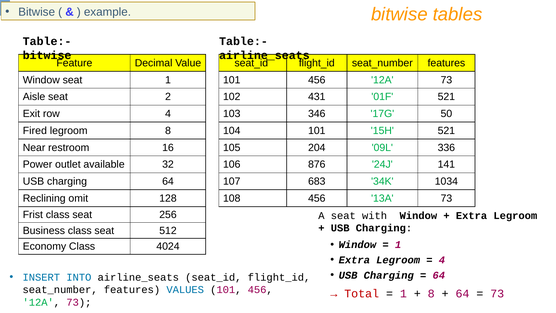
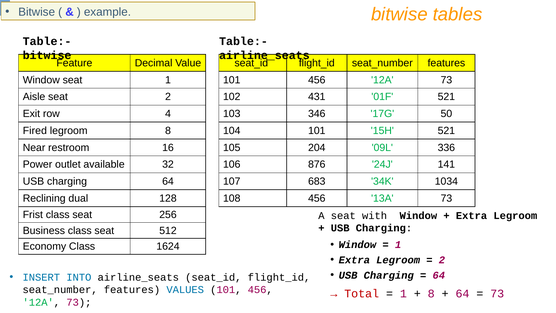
omit: omit -> dual (78, 198)
4024: 4024 -> 1624 (168, 246)
4: 4 -> 2 (442, 260)
